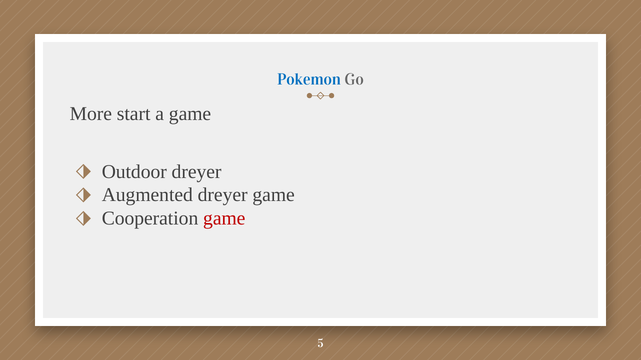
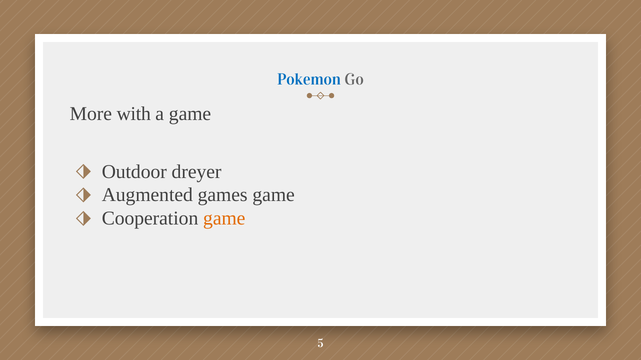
start: start -> with (134, 114)
Augmented dreyer: dreyer -> games (223, 195)
game colour: red -> orange (224, 219)
